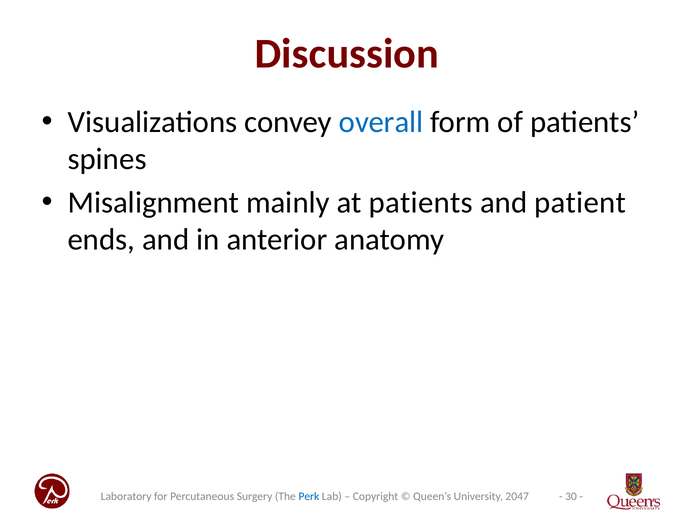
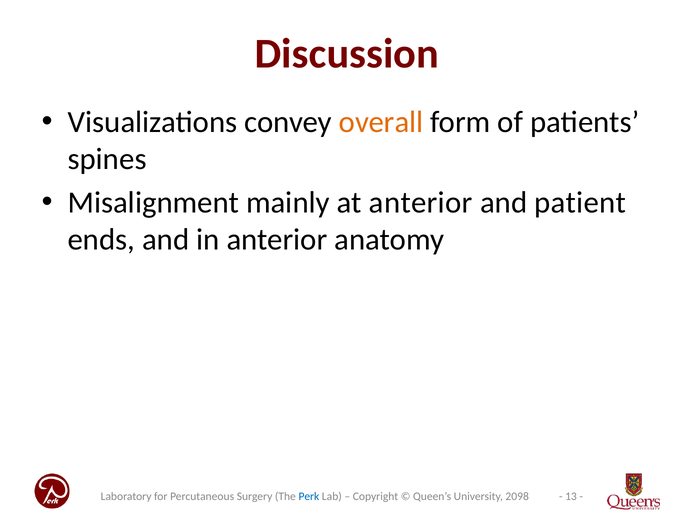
overall colour: blue -> orange (381, 122)
at patients: patients -> anterior (421, 203)
2047: 2047 -> 2098 (517, 497)
30: 30 -> 13 (571, 497)
